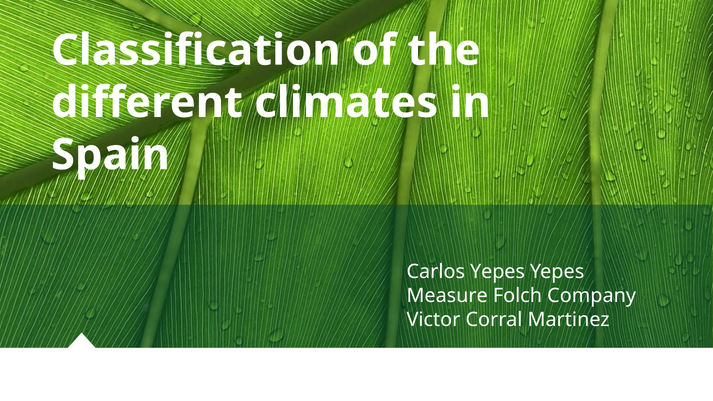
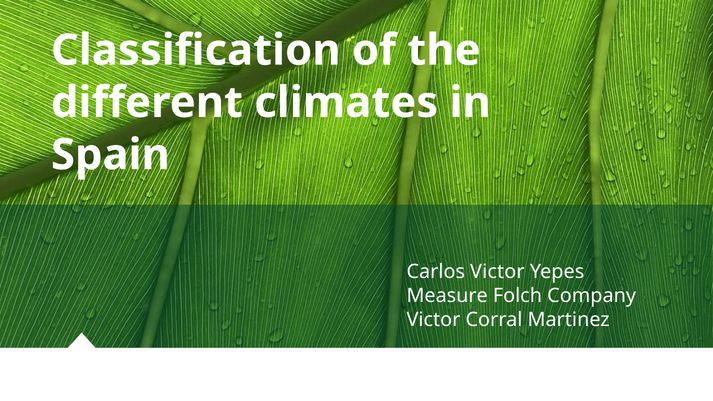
Carlos Yepes: Yepes -> Victor (497, 272)
